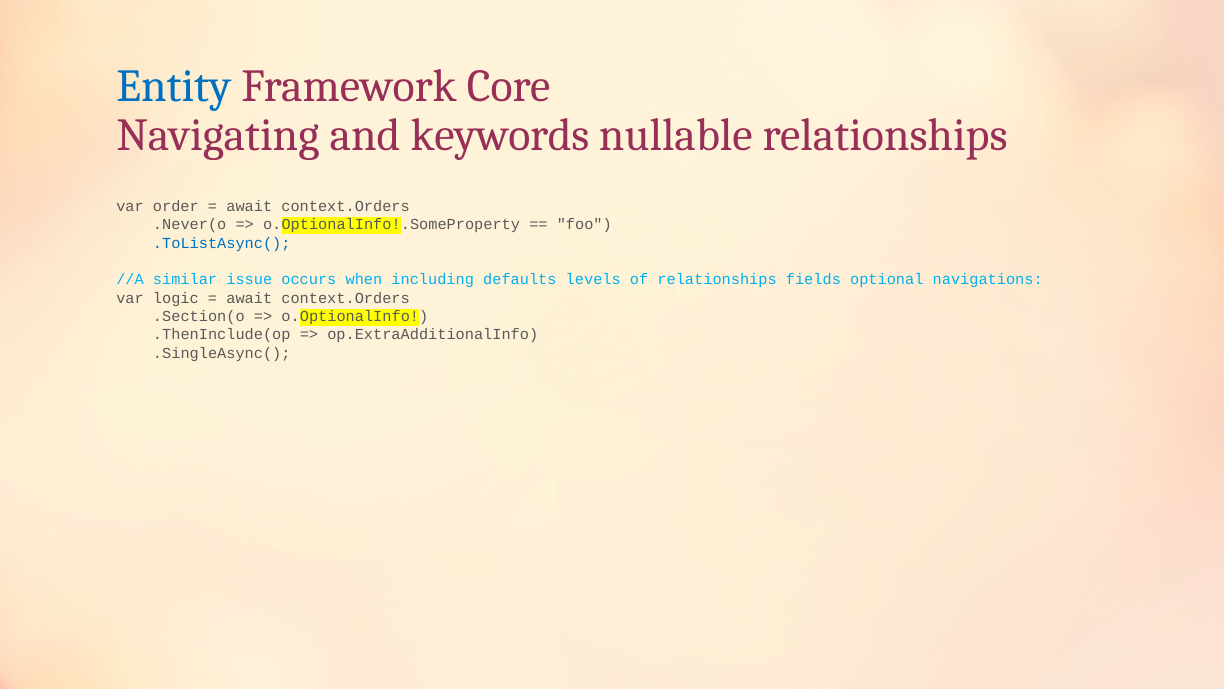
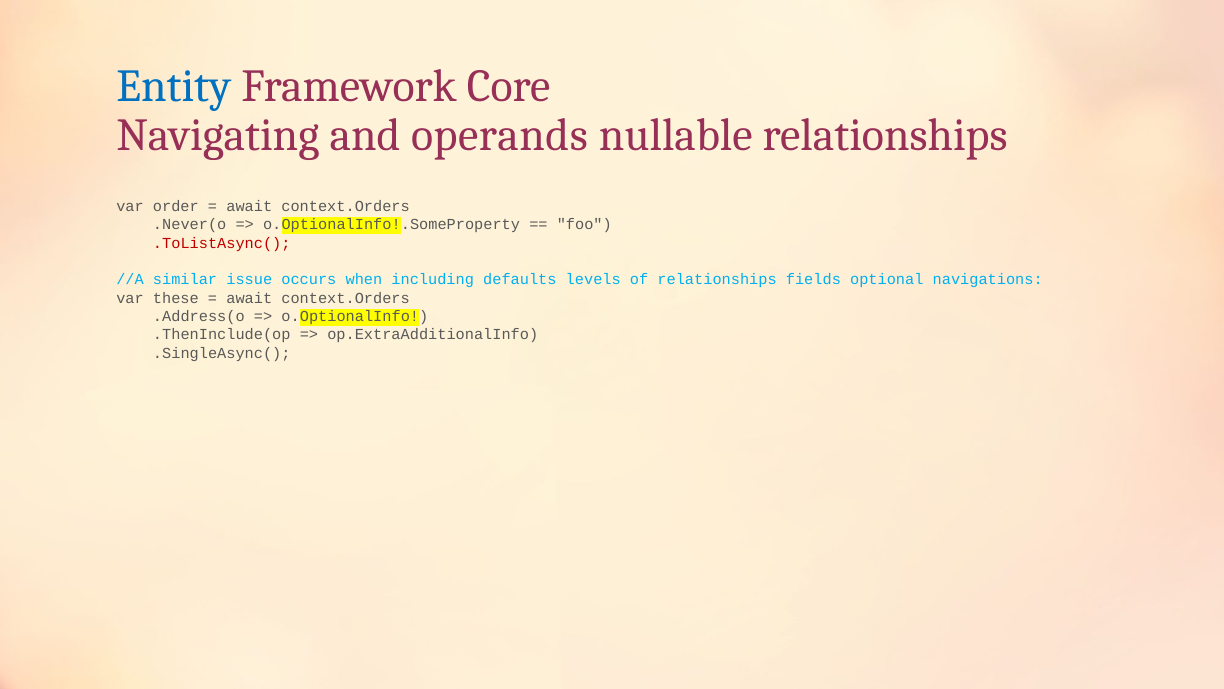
keywords: keywords -> operands (500, 136)
.ToListAsync( colour: blue -> red (222, 243)
logic: logic -> these (176, 298)
.Section(o: .Section(o -> .Address(o (199, 316)
